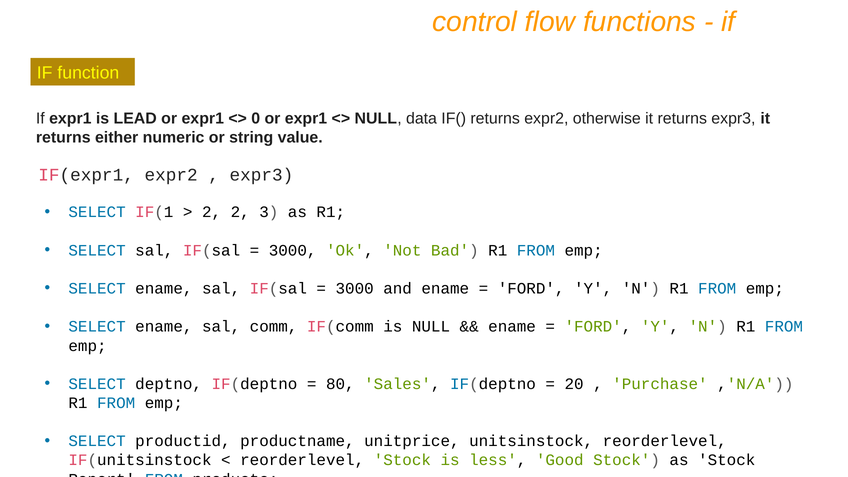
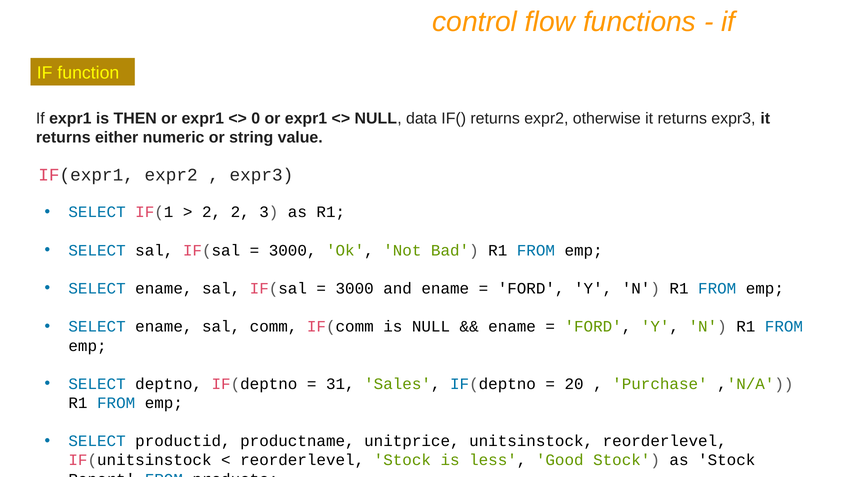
LEAD: LEAD -> THEN (135, 118)
80: 80 -> 31 (340, 384)
